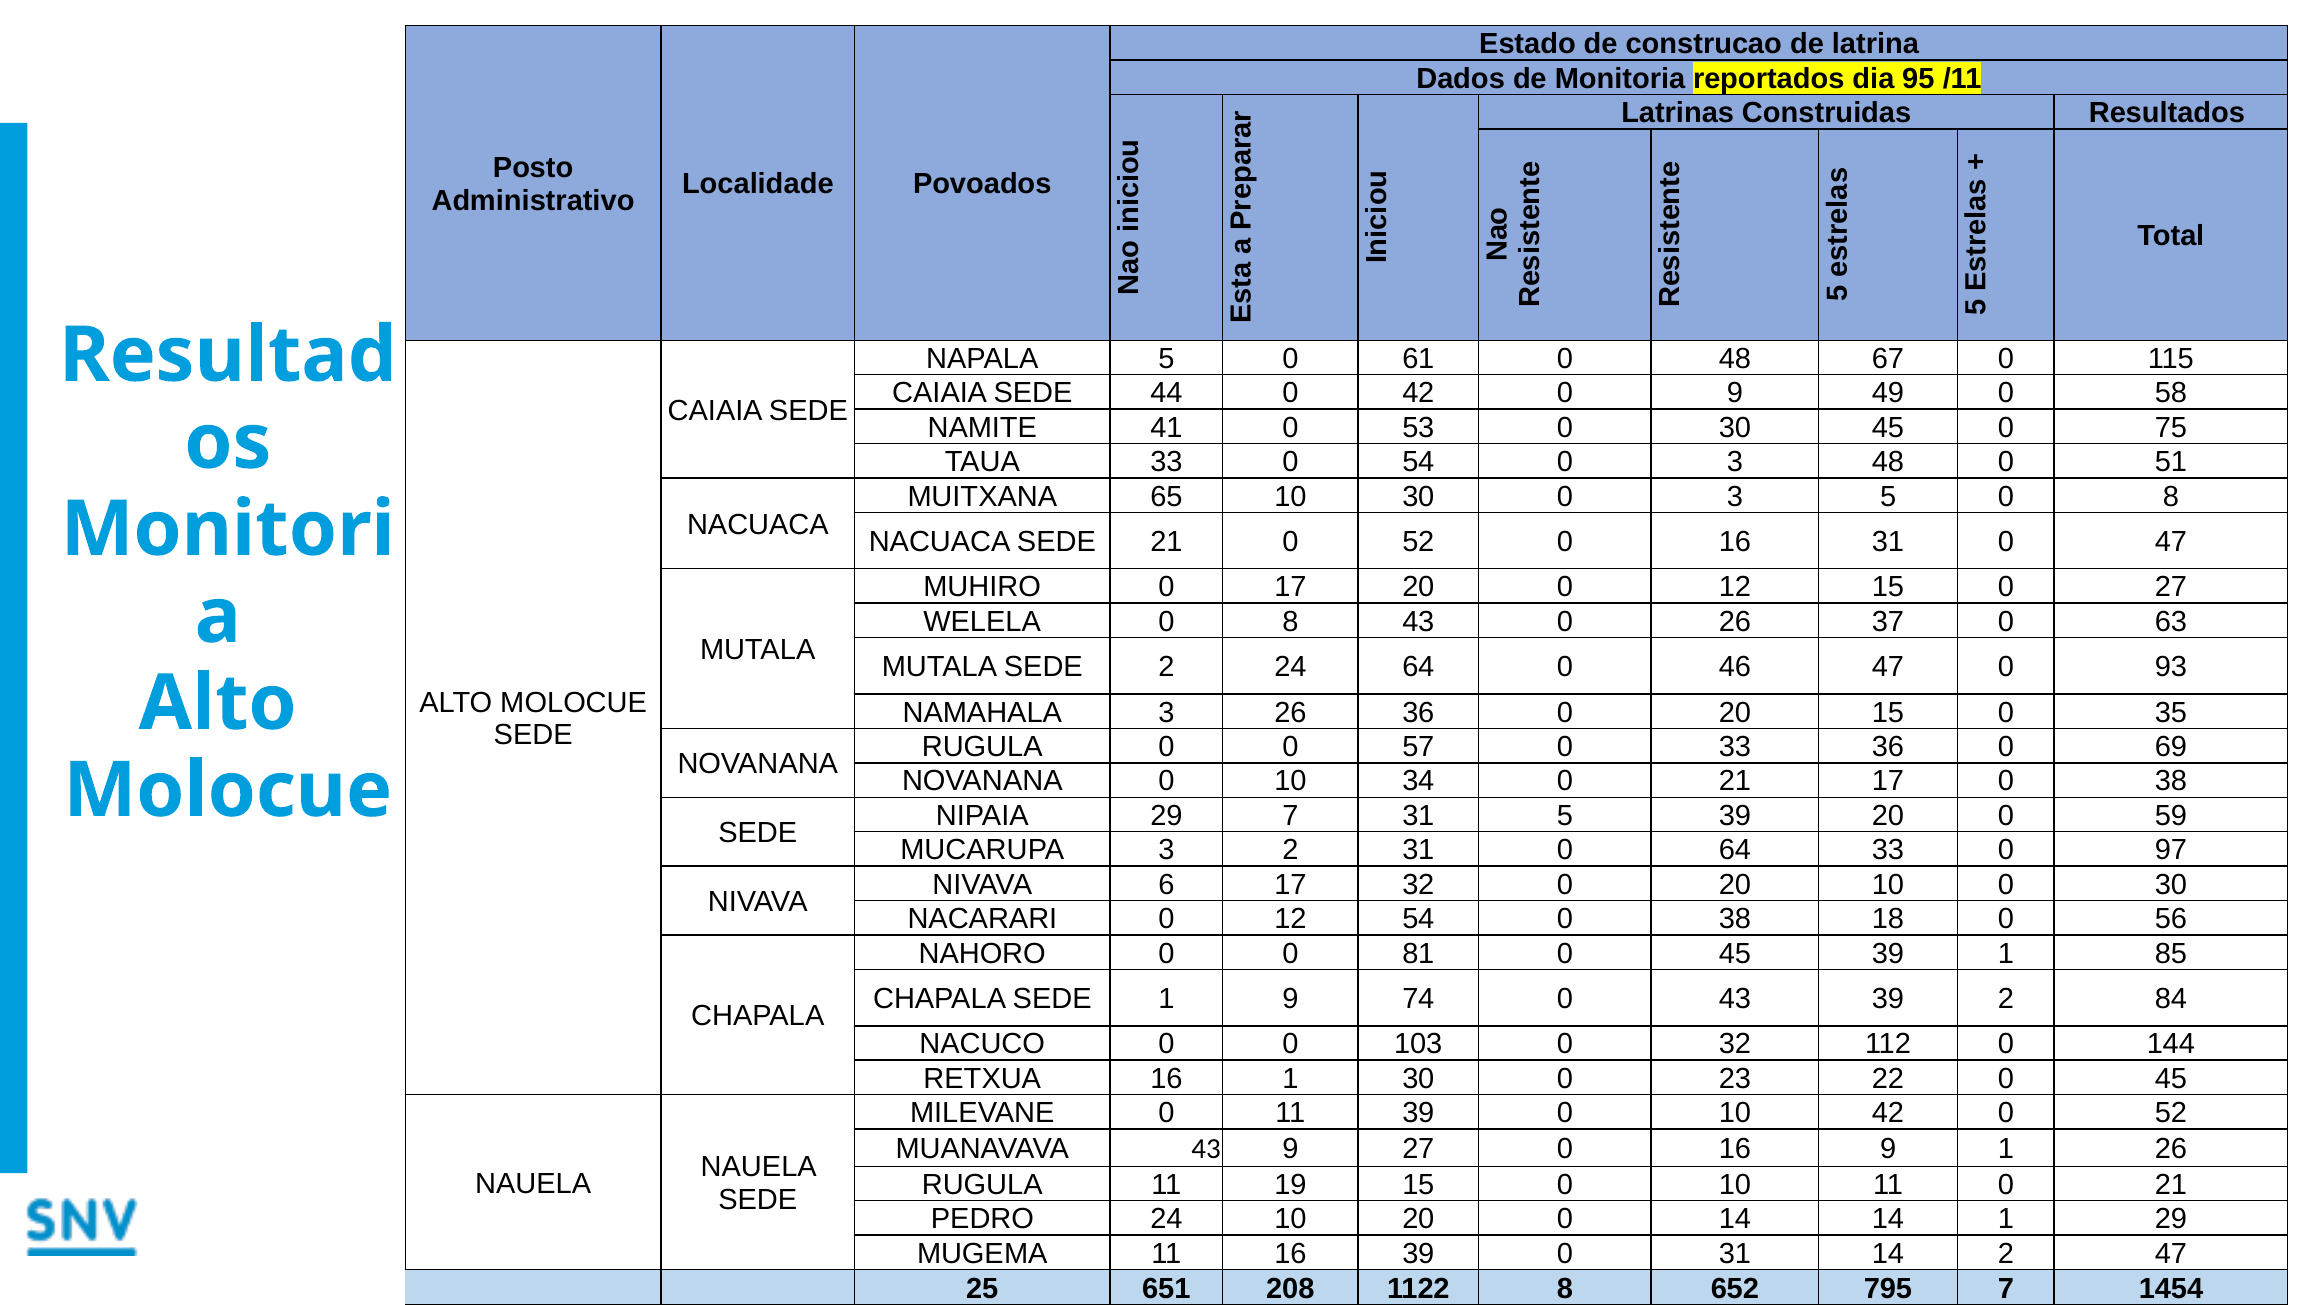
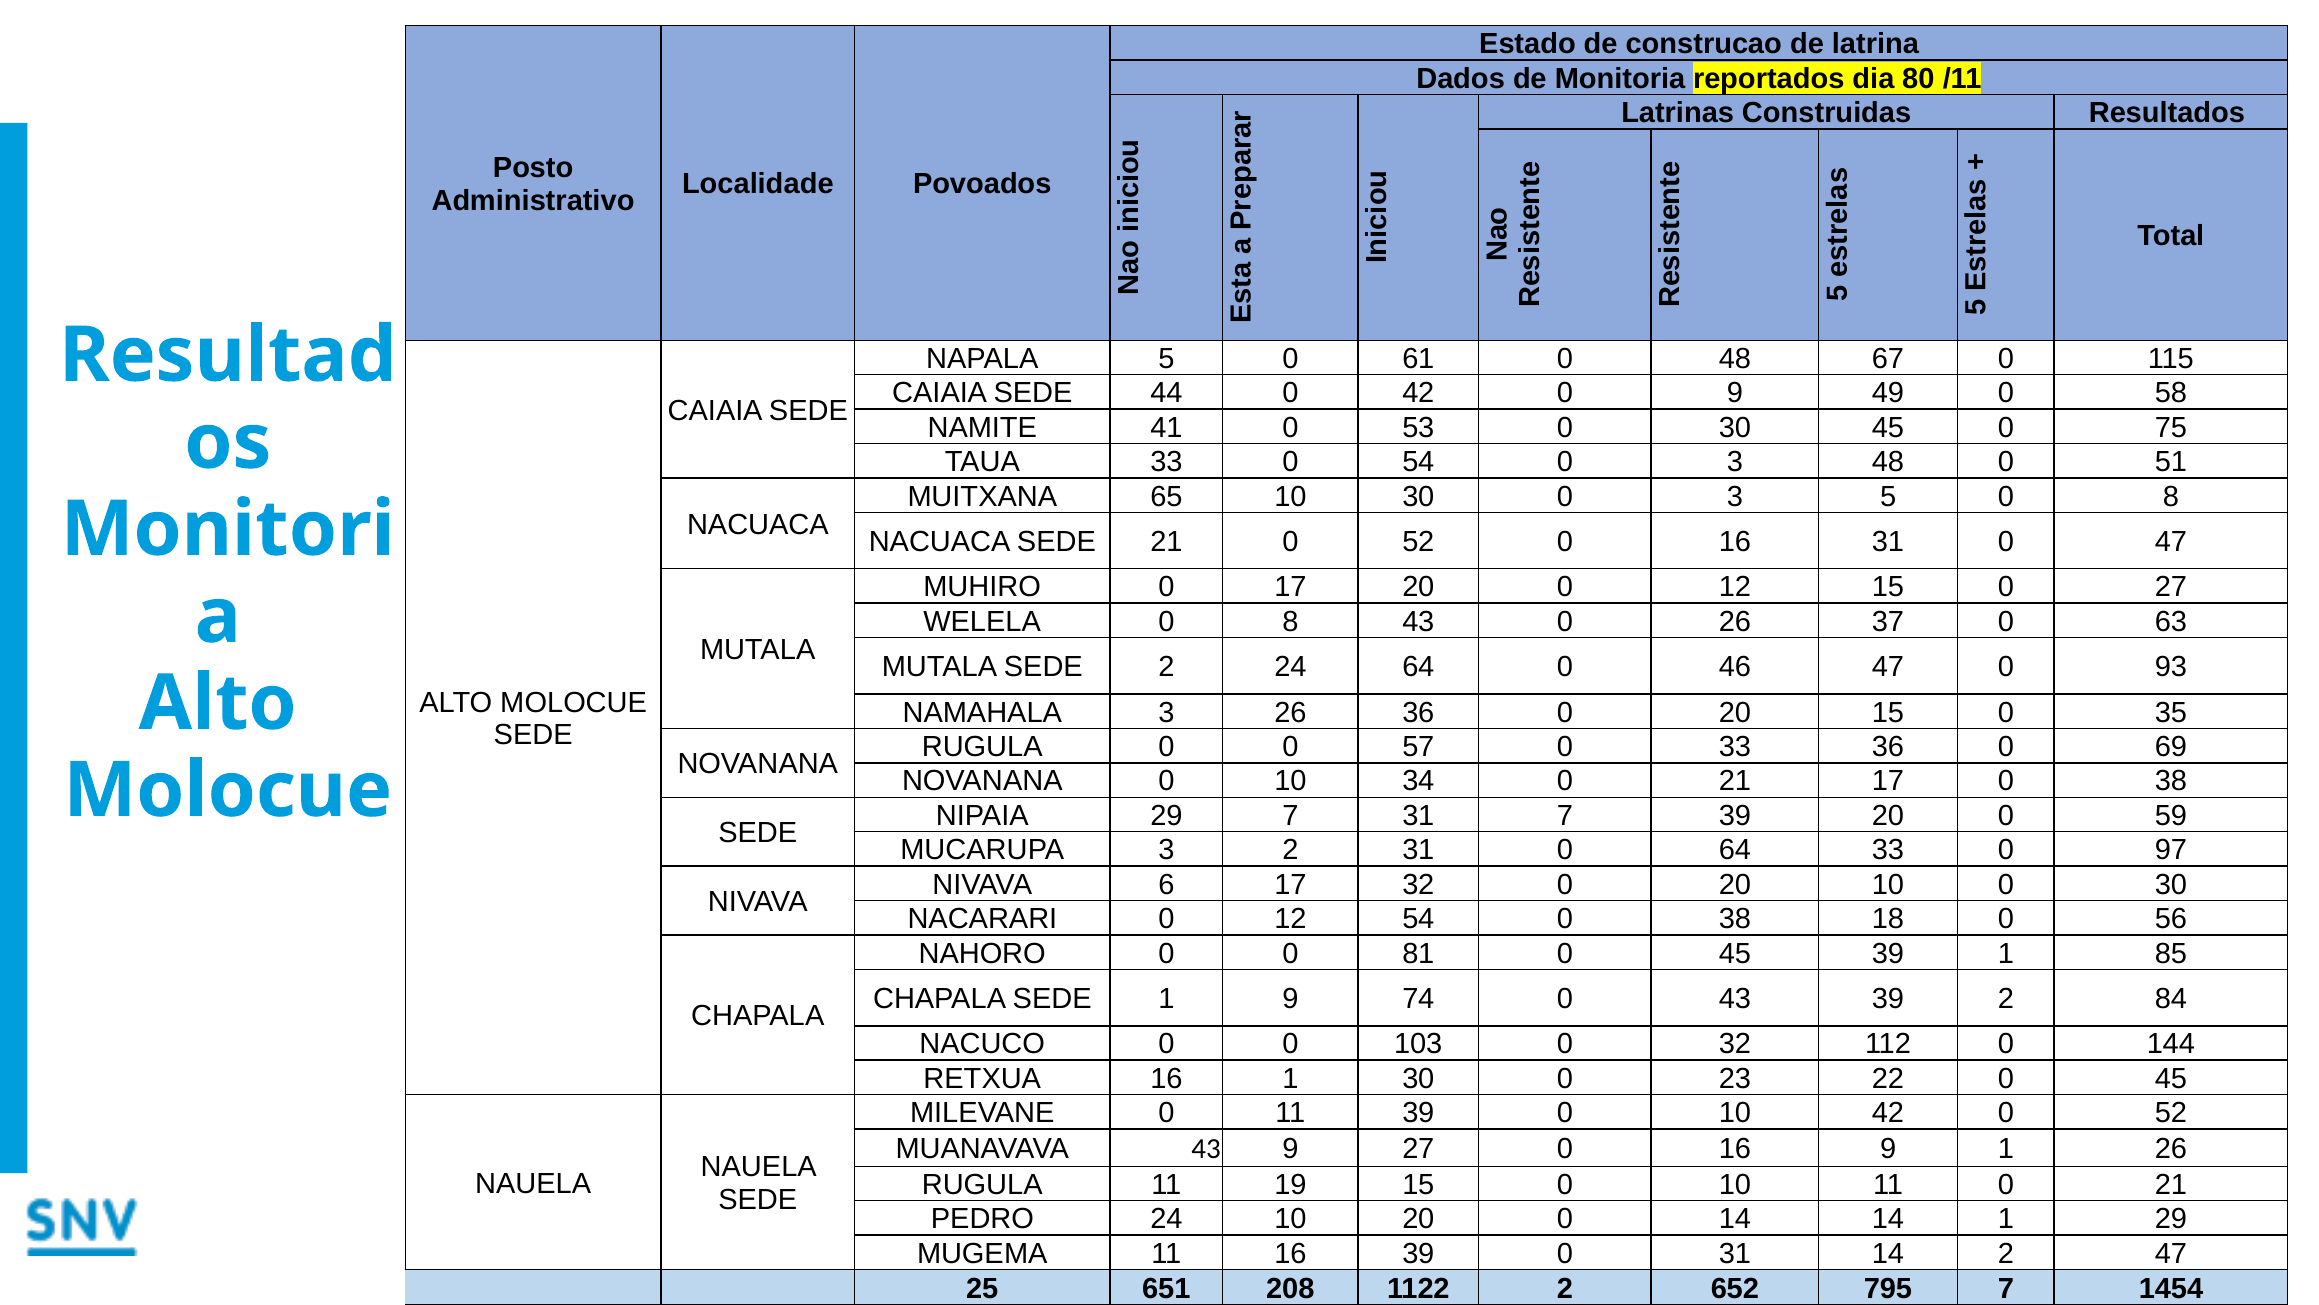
95: 95 -> 80 (1918, 79)
31 5: 5 -> 7 (1565, 815)
1122 8: 8 -> 2 (1565, 1288)
